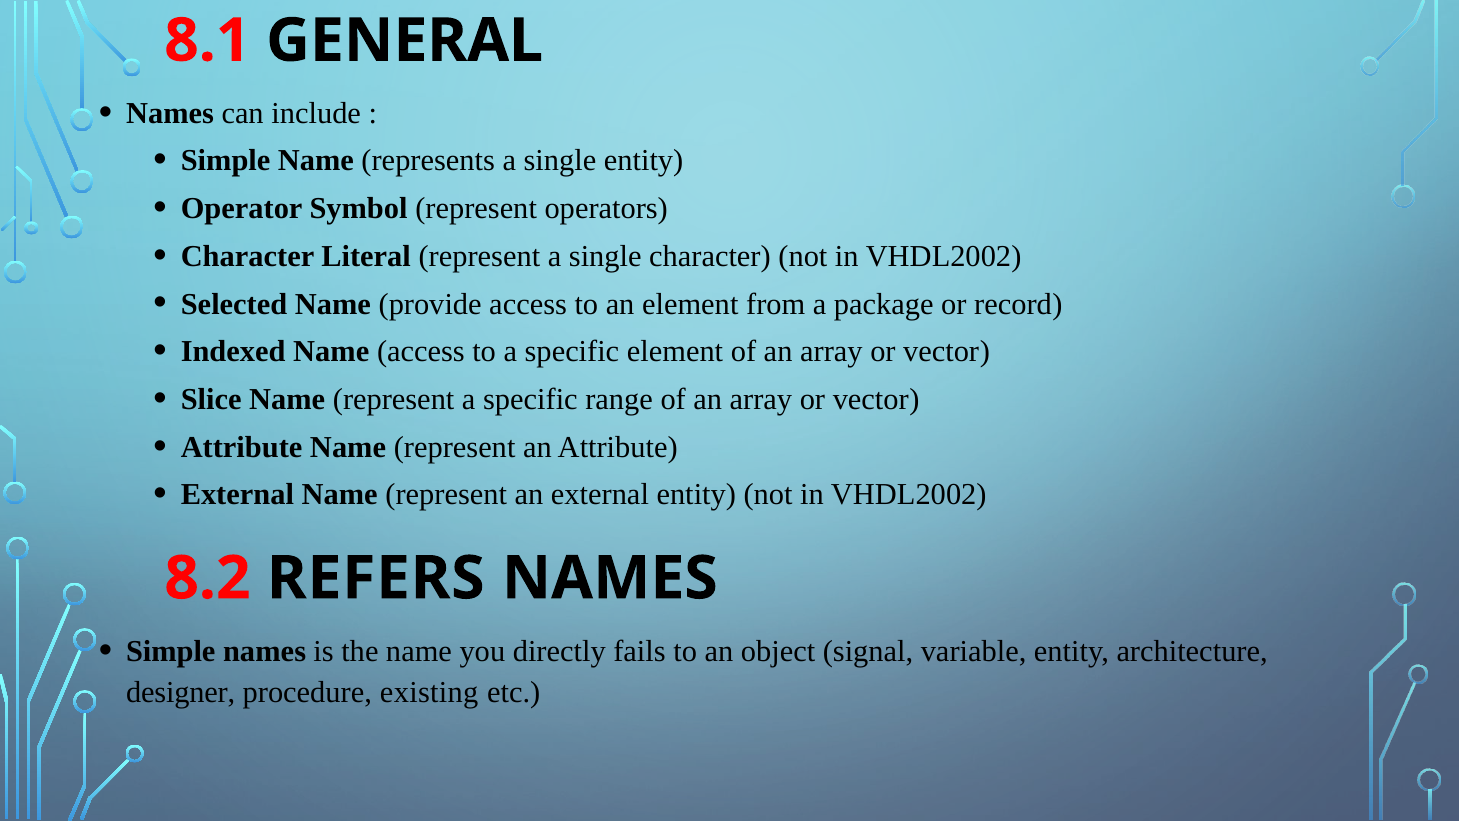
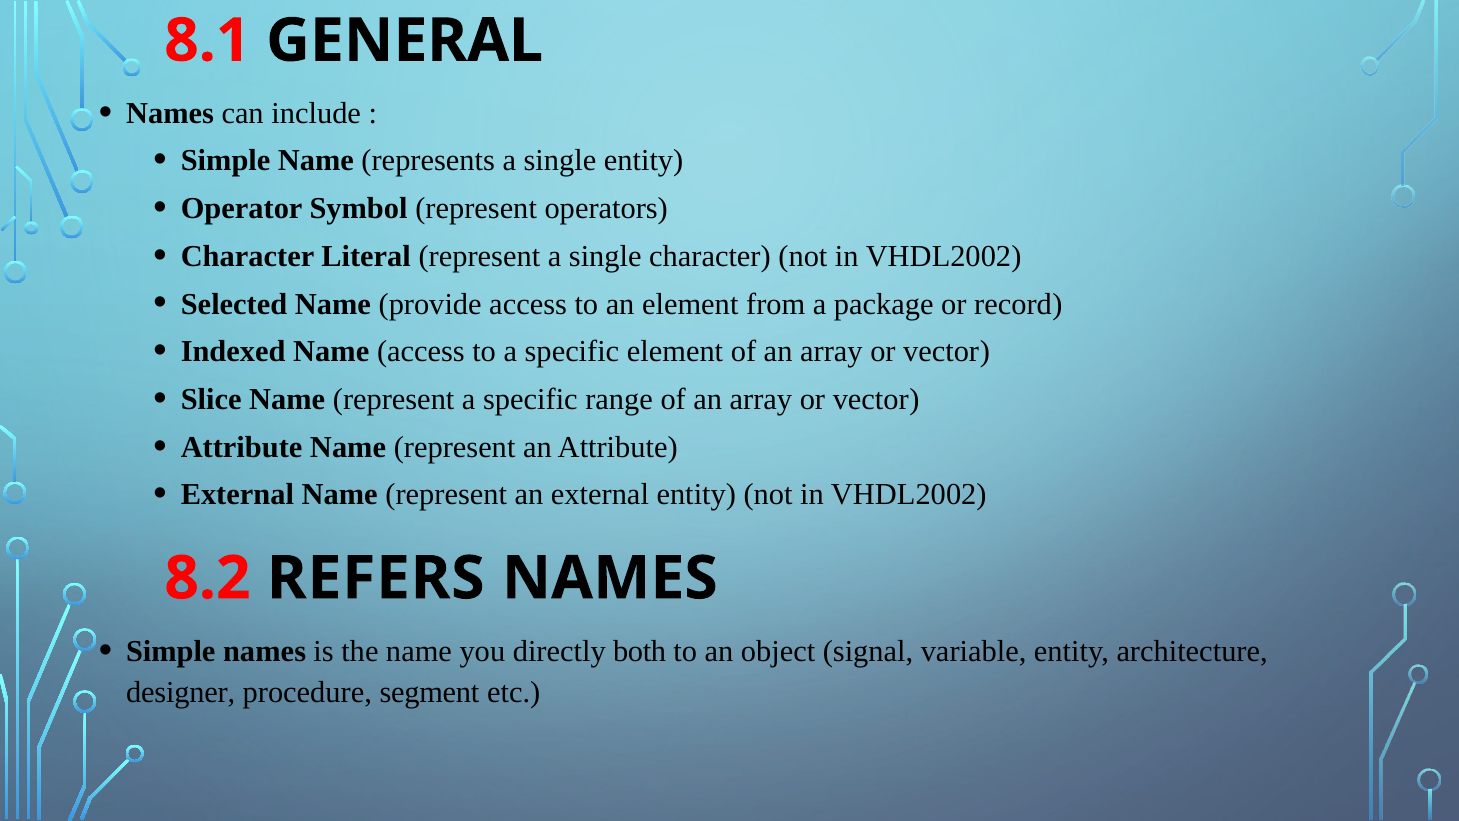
fails: fails -> both (640, 652)
existing: existing -> segment (429, 692)
